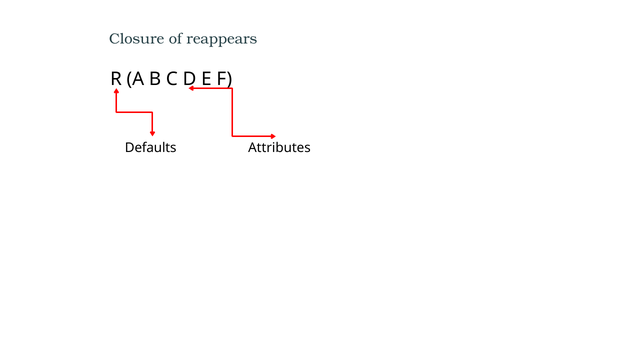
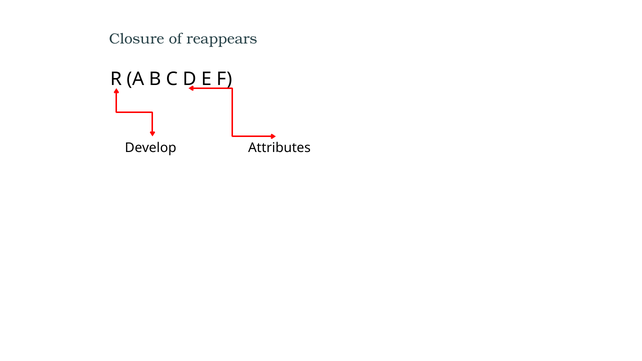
Defaults: Defaults -> Develop (151, 148)
